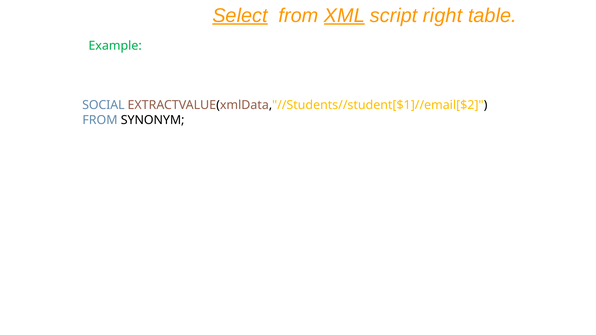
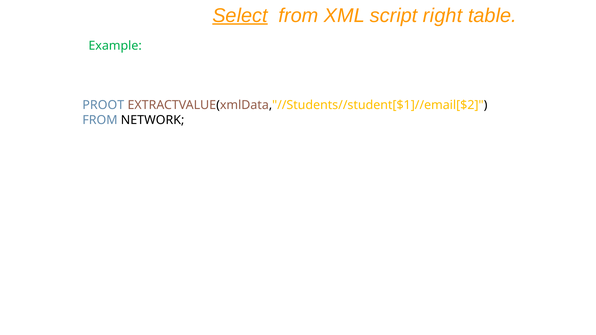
XML underline: present -> none (344, 16)
SOCIAL: SOCIAL -> PROOT (103, 105)
SYNONYM: SYNONYM -> NETWORK (153, 120)
